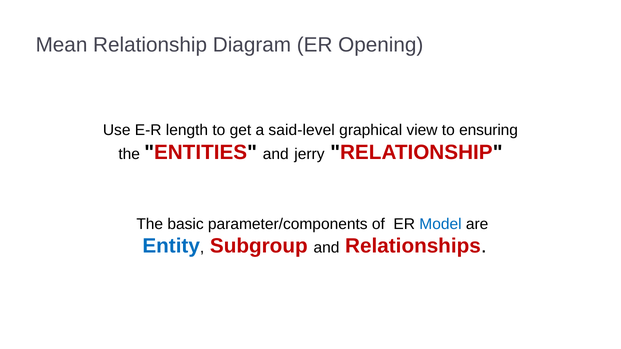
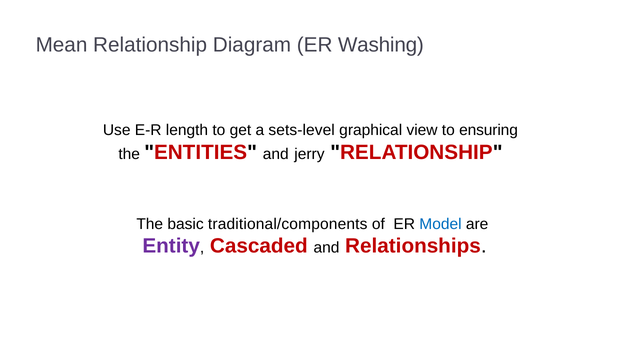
Opening: Opening -> Washing (381, 45)
said-level: said-level -> sets-level (302, 130)
parameter/components: parameter/components -> traditional/components (288, 224)
Entity colour: blue -> purple (171, 246)
Subgroup: Subgroup -> Cascaded (259, 246)
